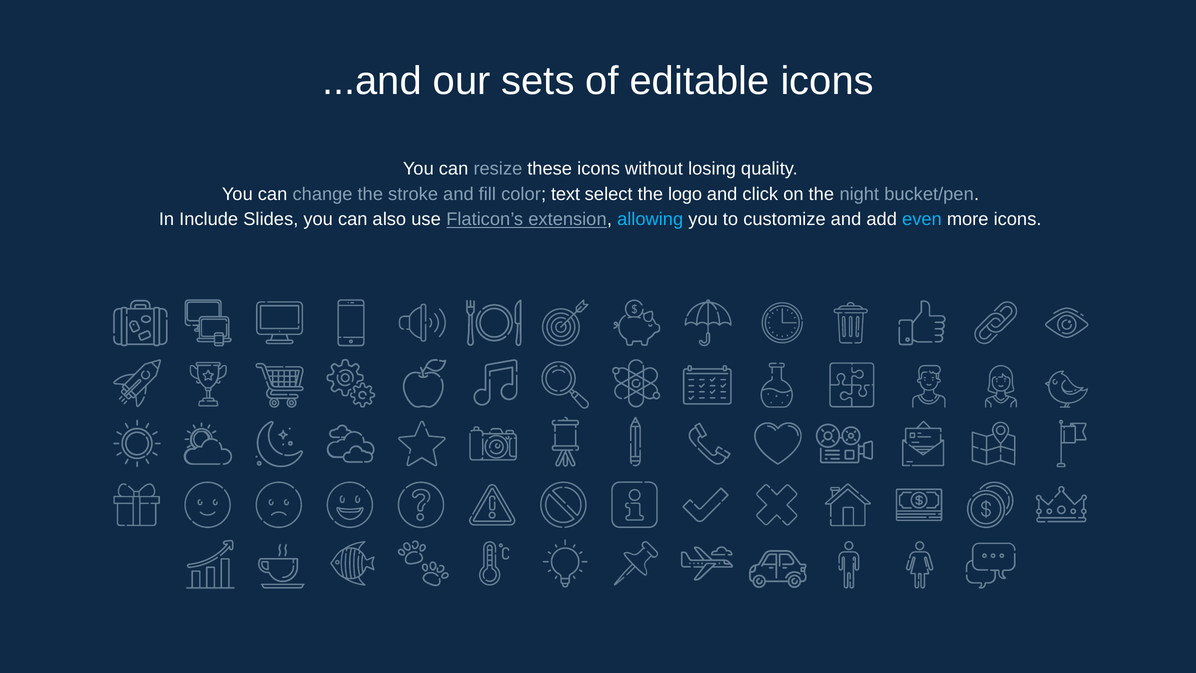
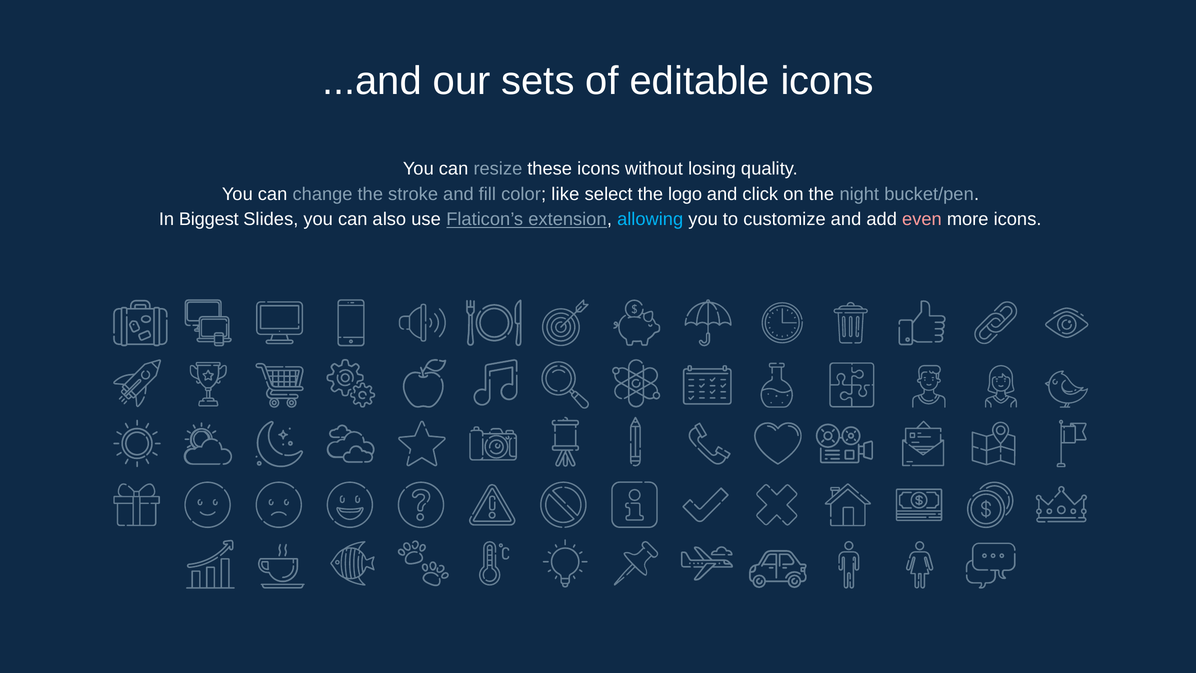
text: text -> like (565, 194)
Include: Include -> Biggest (209, 219)
even colour: light blue -> pink (922, 219)
